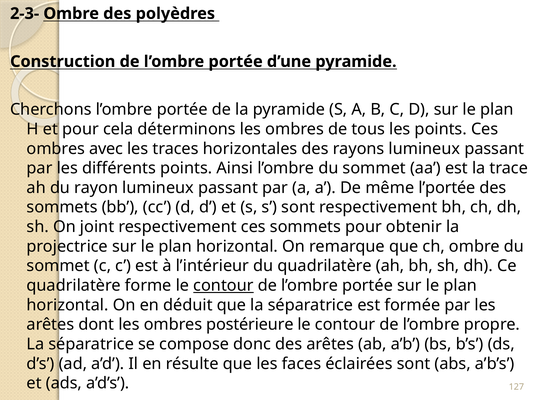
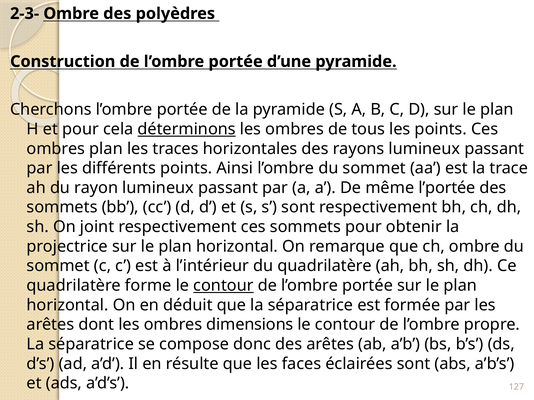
déterminons underline: none -> present (187, 129)
ombres avec: avec -> plan (106, 149)
postérieure: postérieure -> dimensions (250, 325)
